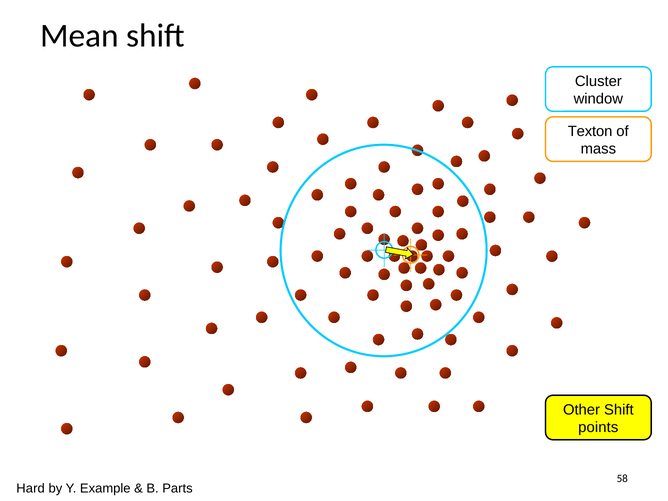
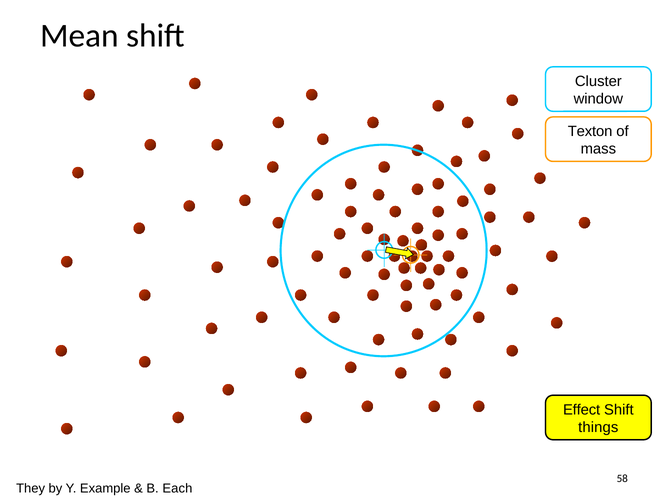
Other: Other -> Effect (582, 410)
points: points -> things (598, 427)
Hard: Hard -> They (31, 489)
Parts: Parts -> Each (177, 489)
